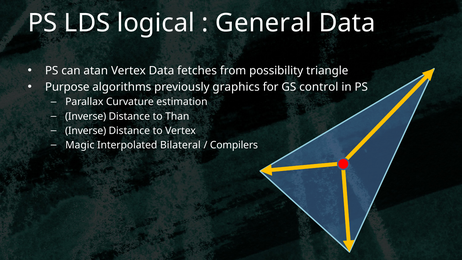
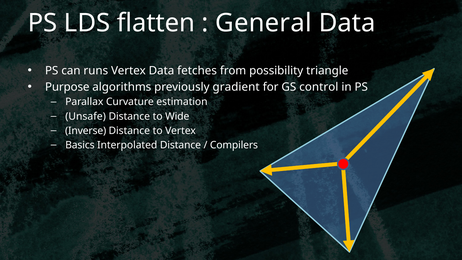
logical: logical -> flatten (156, 23)
atan: atan -> runs (96, 71)
graphics: graphics -> gradient (236, 87)
Inverse: Inverse -> Unsafe (86, 116)
Than: Than -> Wide (177, 116)
Magic: Magic -> Basics (80, 145)
Interpolated Bilateral: Bilateral -> Distance (180, 145)
